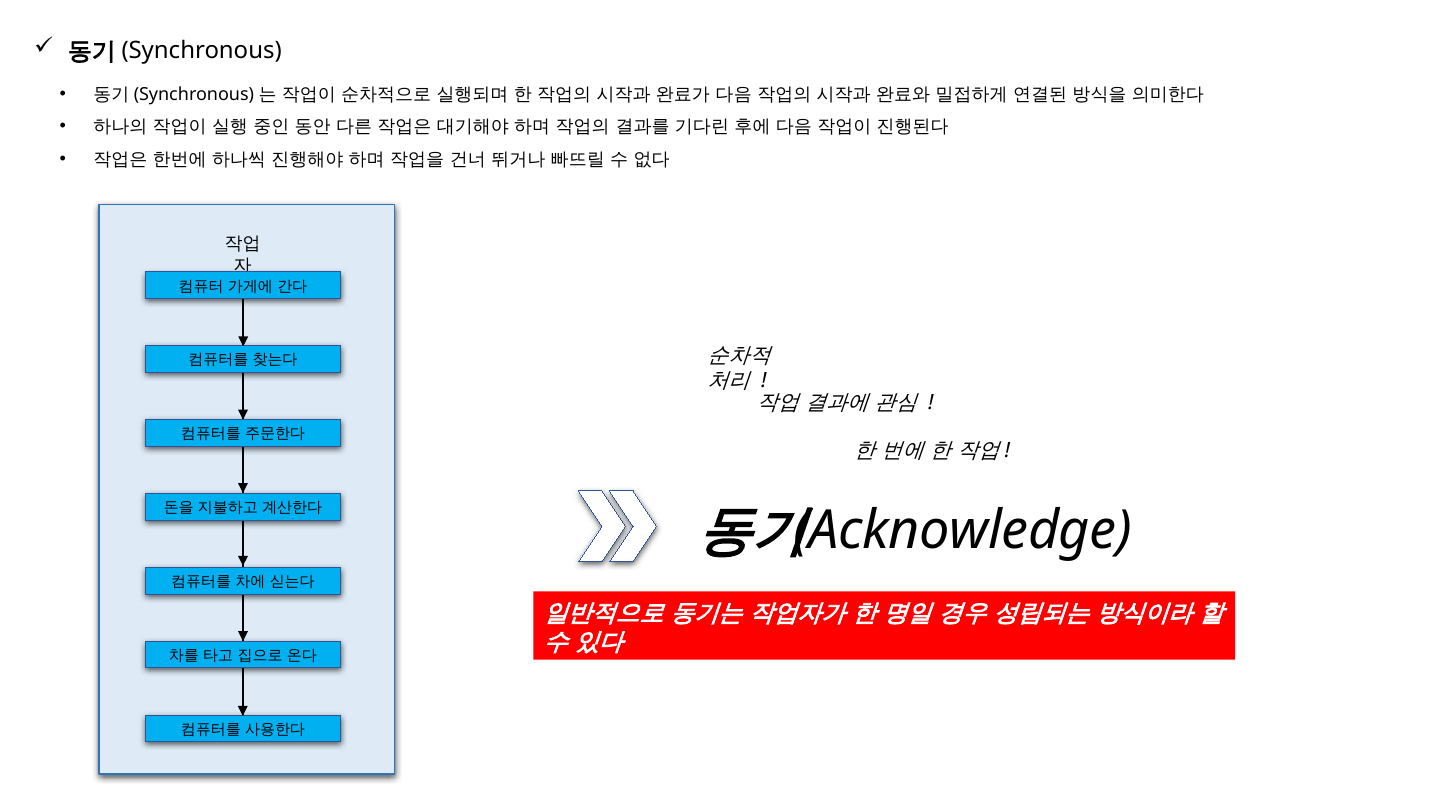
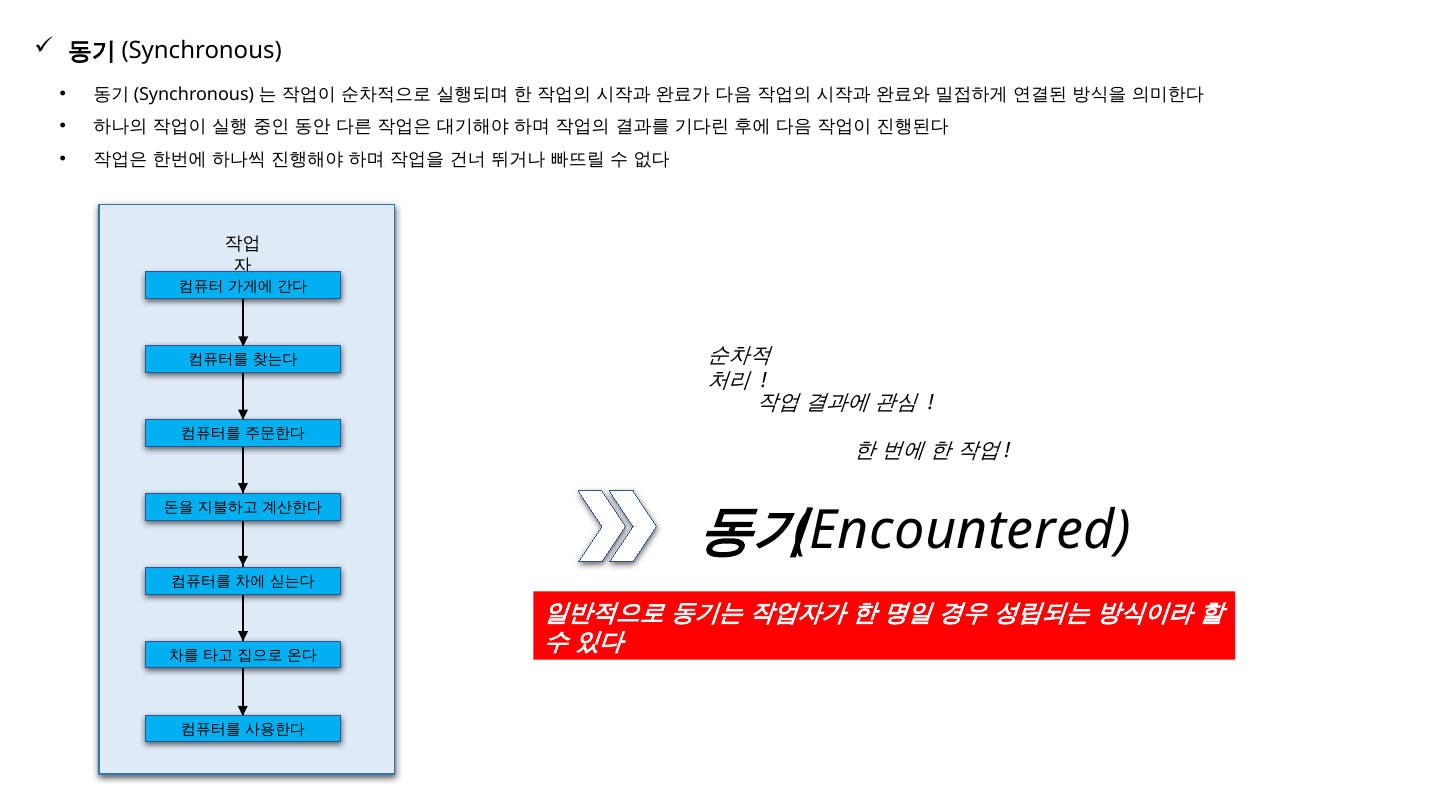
Acknowledge: Acknowledge -> Encountered (962, 530)
